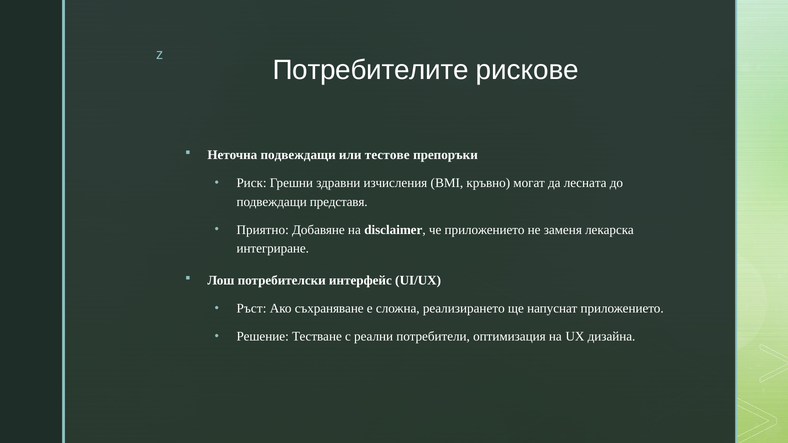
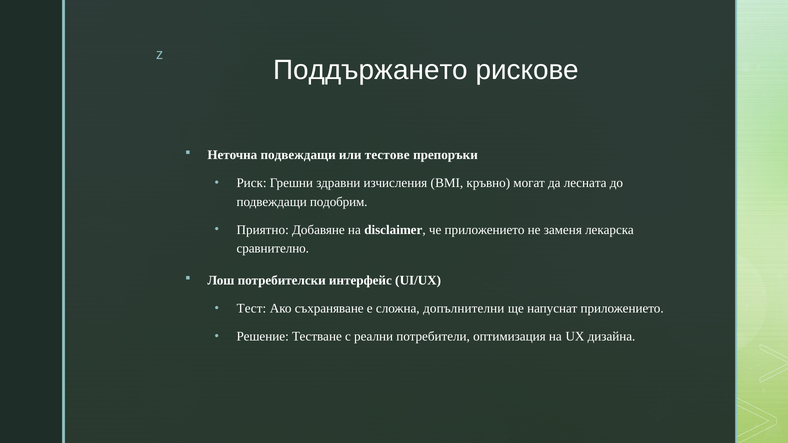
Потребителите: Потребителите -> Поддържането (371, 70)
представя: представя -> подобрим (339, 202)
интегриране: интегриране -> сравнително (273, 249)
Ръст: Ръст -> Тест (251, 309)
реализирането: реализирането -> допълнителни (464, 309)
